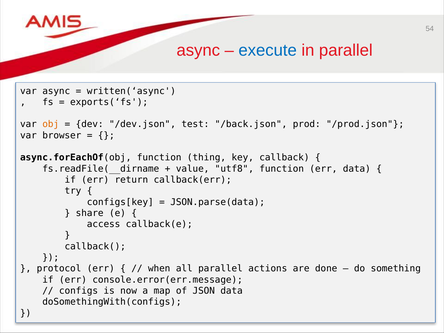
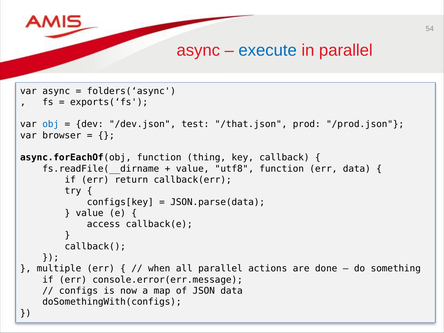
written(‘async: written(‘async -> folders(‘async (131, 91)
obj colour: orange -> blue (51, 124)
/back.json: /back.json -> /that.json (251, 124)
share: share -> value (90, 213)
protocol: protocol -> multiple (59, 269)
